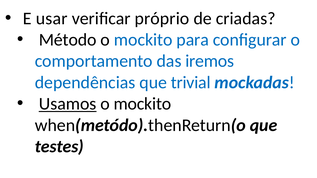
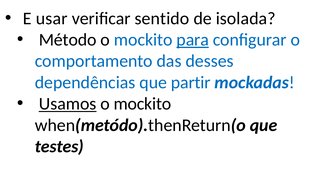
próprio: próprio -> sentido (162, 18)
criadas: criadas -> isolada (246, 18)
para underline: none -> present (193, 40)
iremos: iremos -> desses (210, 61)
trivial: trivial -> partir (191, 83)
